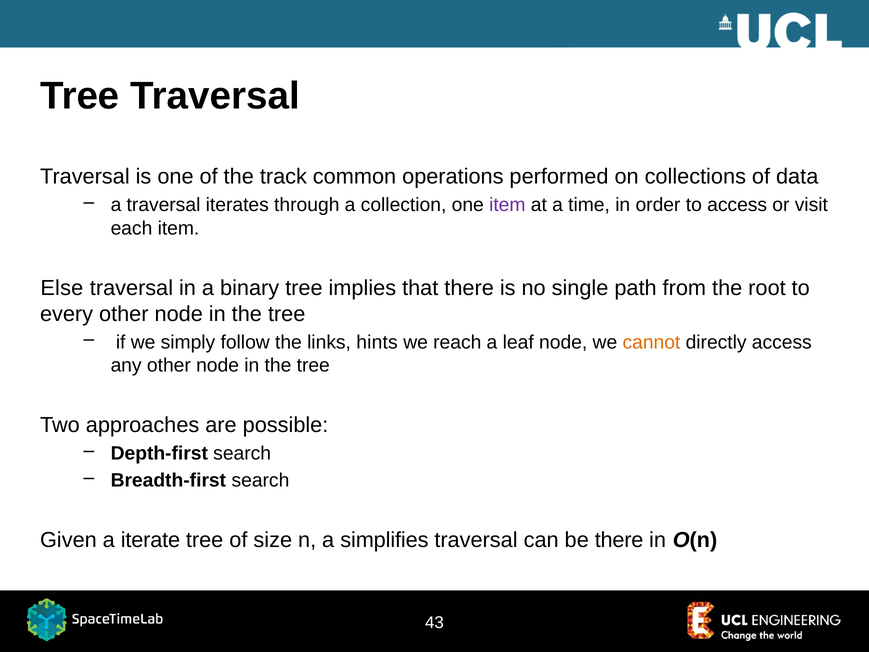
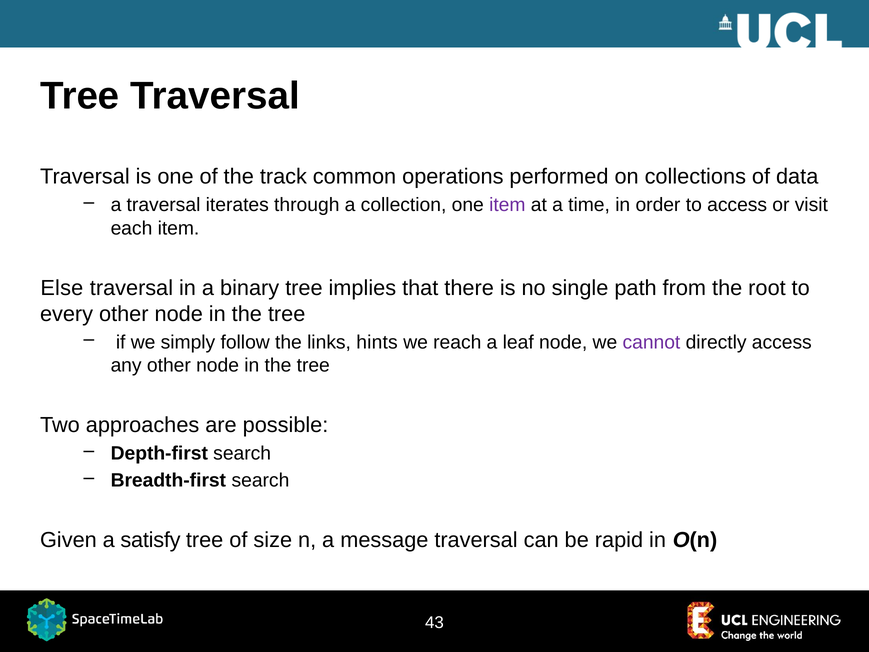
cannot colour: orange -> purple (651, 342)
iterate: iterate -> satisfy (150, 540)
simplifies: simplifies -> message (384, 540)
be there: there -> rapid (619, 540)
